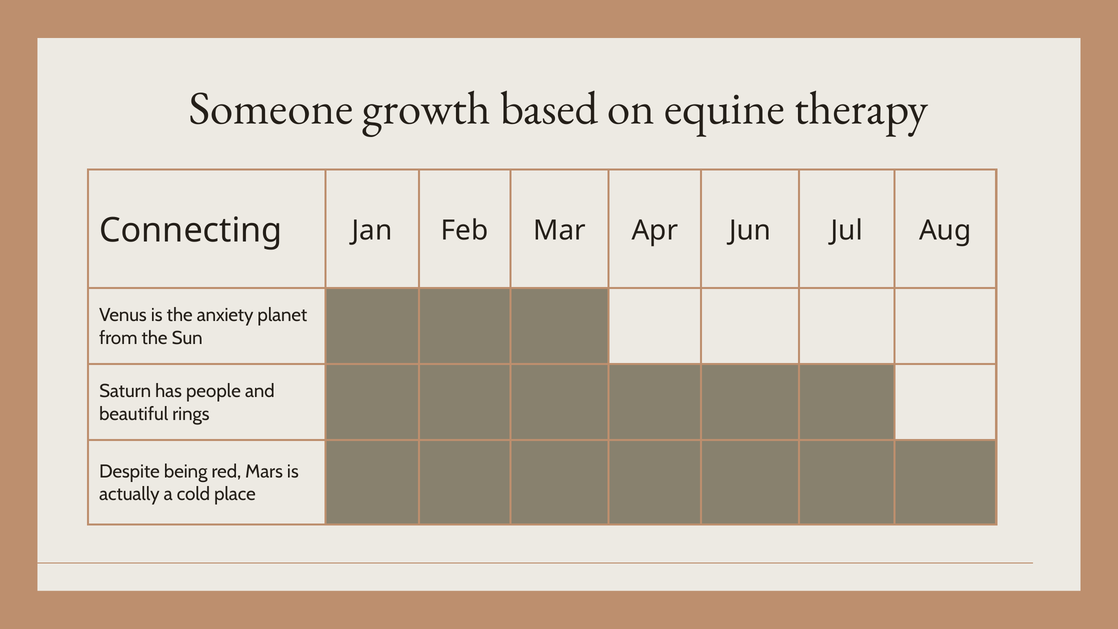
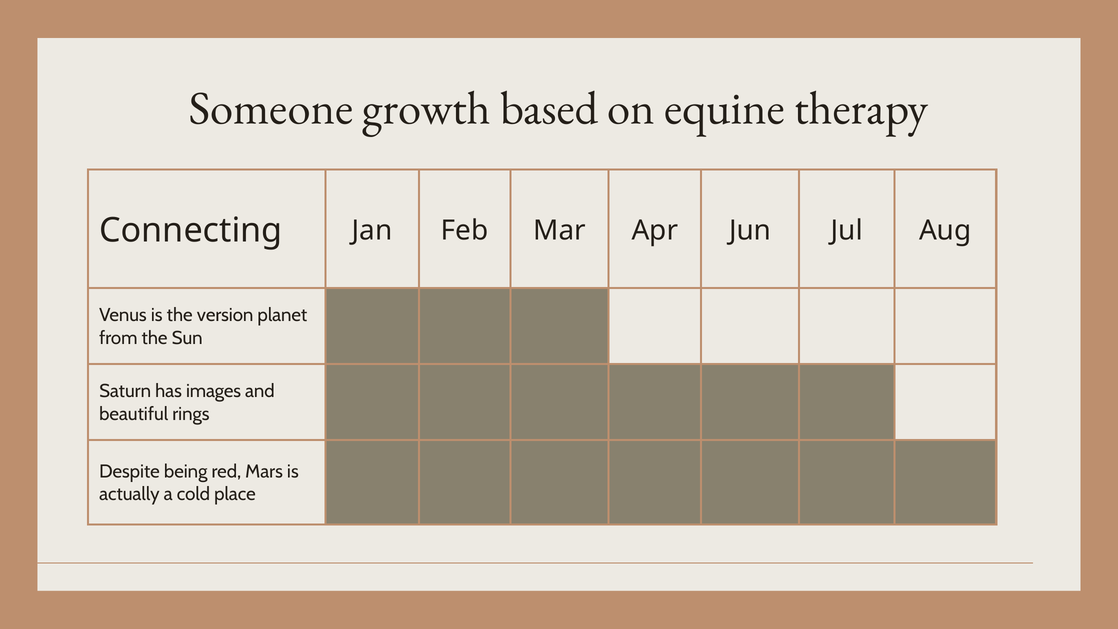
anxiety: anxiety -> version (225, 315)
people: people -> images (214, 391)
